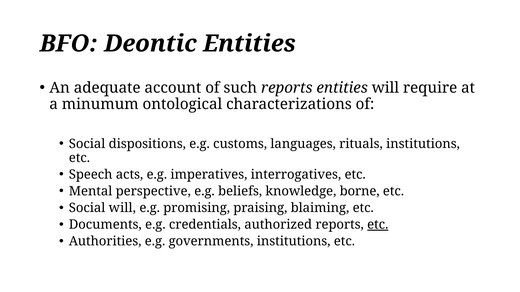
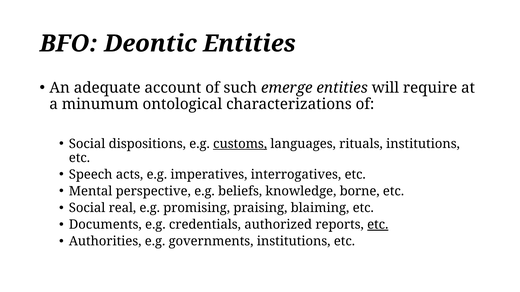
such reports: reports -> emerge (287, 88)
customs underline: none -> present (240, 144)
Social will: will -> real (122, 208)
